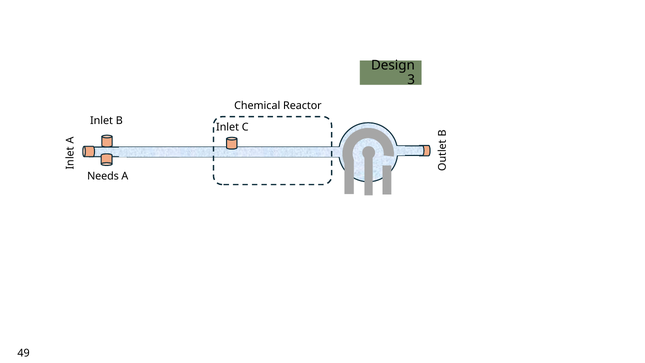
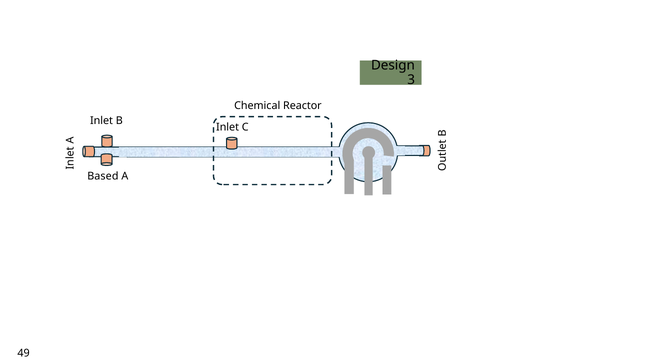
Needs: Needs -> Based (103, 176)
